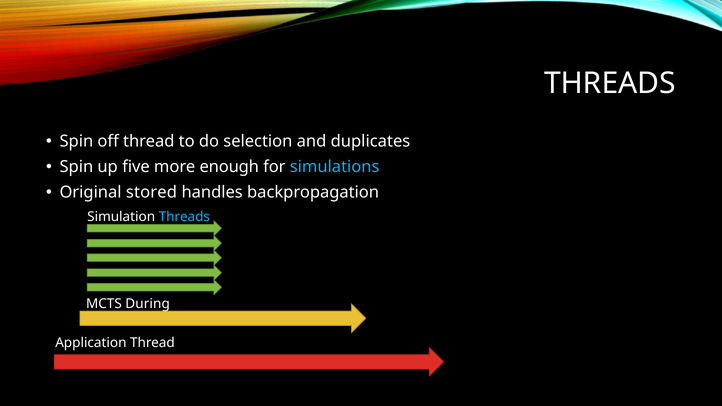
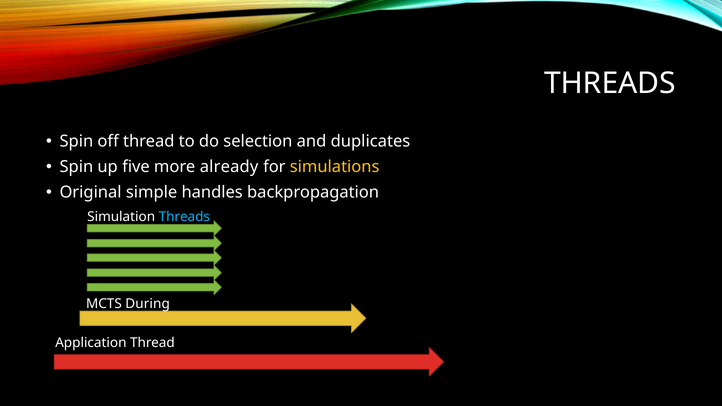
enough: enough -> already (229, 167)
simulations colour: light blue -> yellow (335, 167)
stored: stored -> simple (152, 192)
